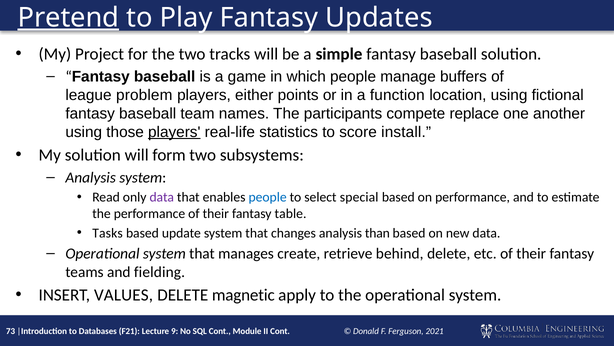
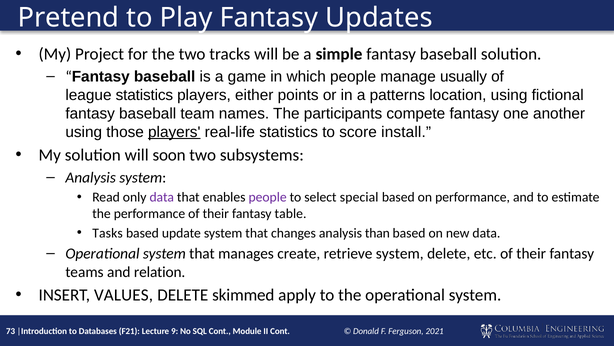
Pretend underline: present -> none (68, 18)
buffers: buffers -> usually (464, 76)
league problem: problem -> statistics (144, 95)
function: function -> patterns (397, 95)
compete replace: replace -> fantasy (474, 113)
form: form -> soon (169, 155)
people colour: blue -> purple (268, 197)
retrieve behind: behind -> system (400, 253)
fielding: fielding -> relation (160, 272)
magnetic: magnetic -> skimmed (243, 295)
